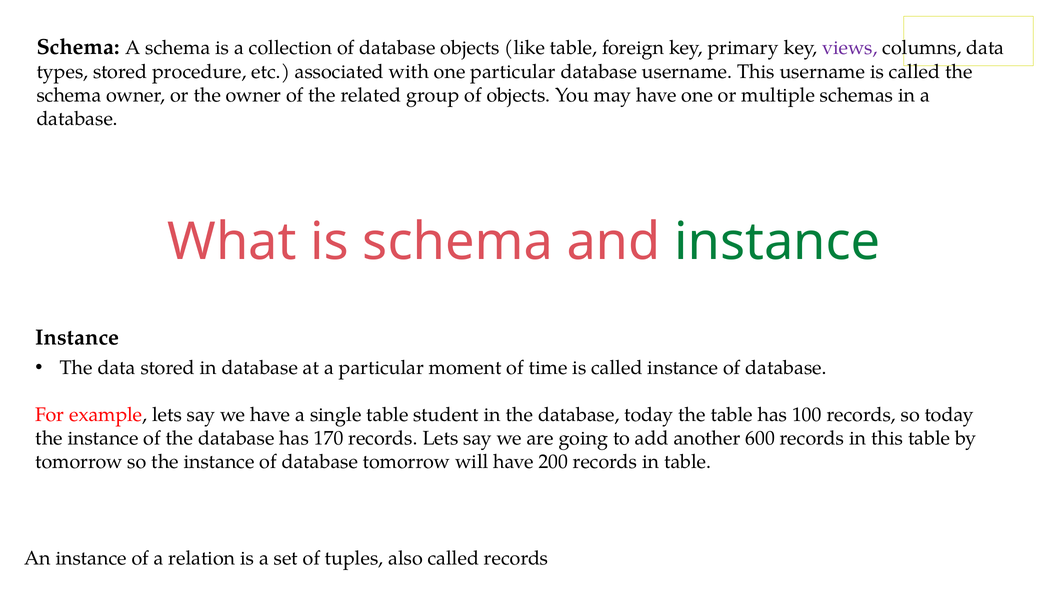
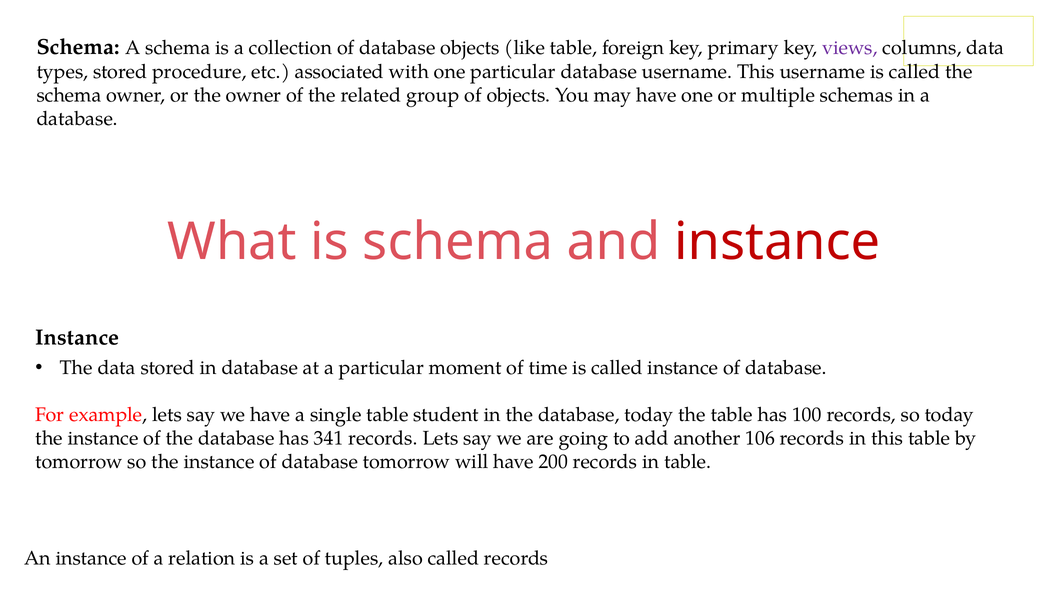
instance colour: green -> red (777, 242)
170: 170 -> 341 (329, 439)
600: 600 -> 106 (760, 439)
